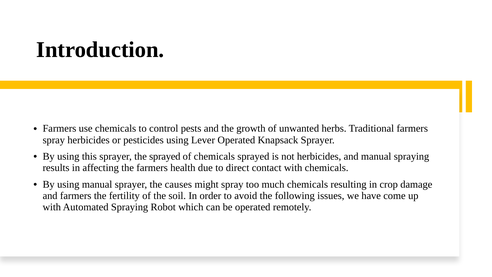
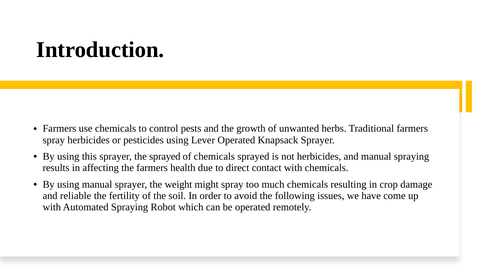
causes: causes -> weight (178, 184)
and farmers: farmers -> reliable (76, 196)
